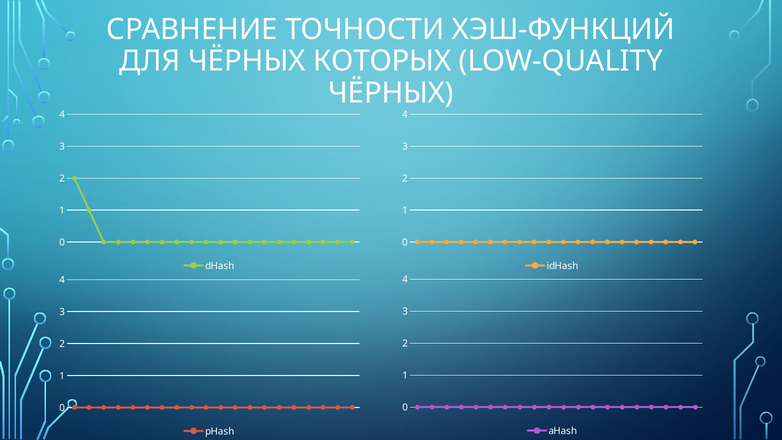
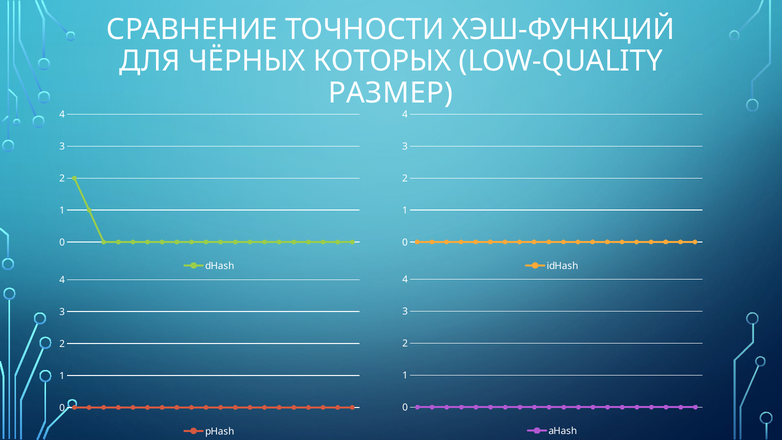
ЧЁРНЫХ: ЧЁРНЫХ -> РАЗМЕР (391, 93)
